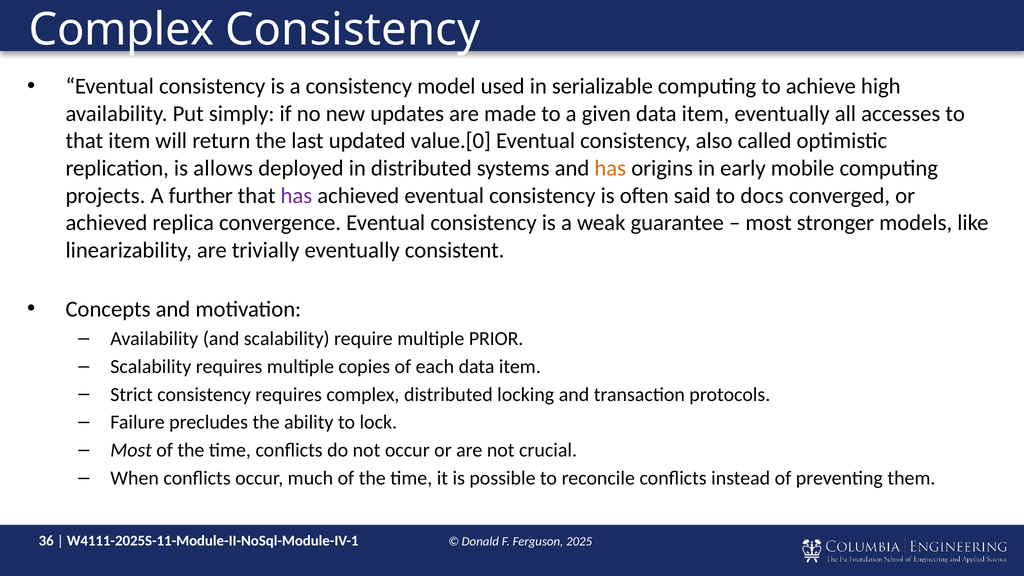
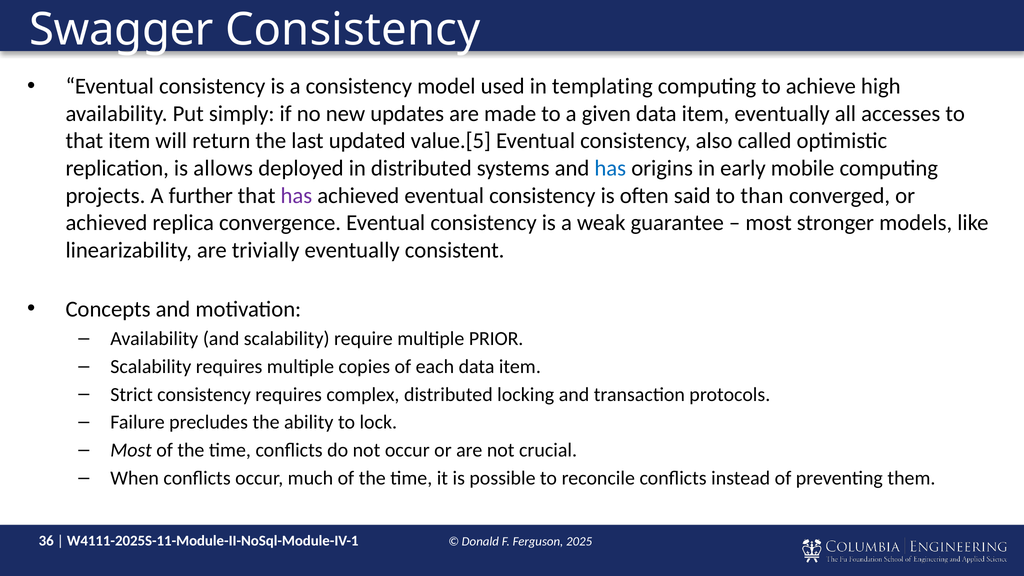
Complex: Complex -> Swagger (122, 29)
serializable: serializable -> templating (602, 86)
value.[0: value.[0 -> value.[5 (451, 141)
has colour: orange -> blue (610, 168)
docs: docs -> than (762, 196)
